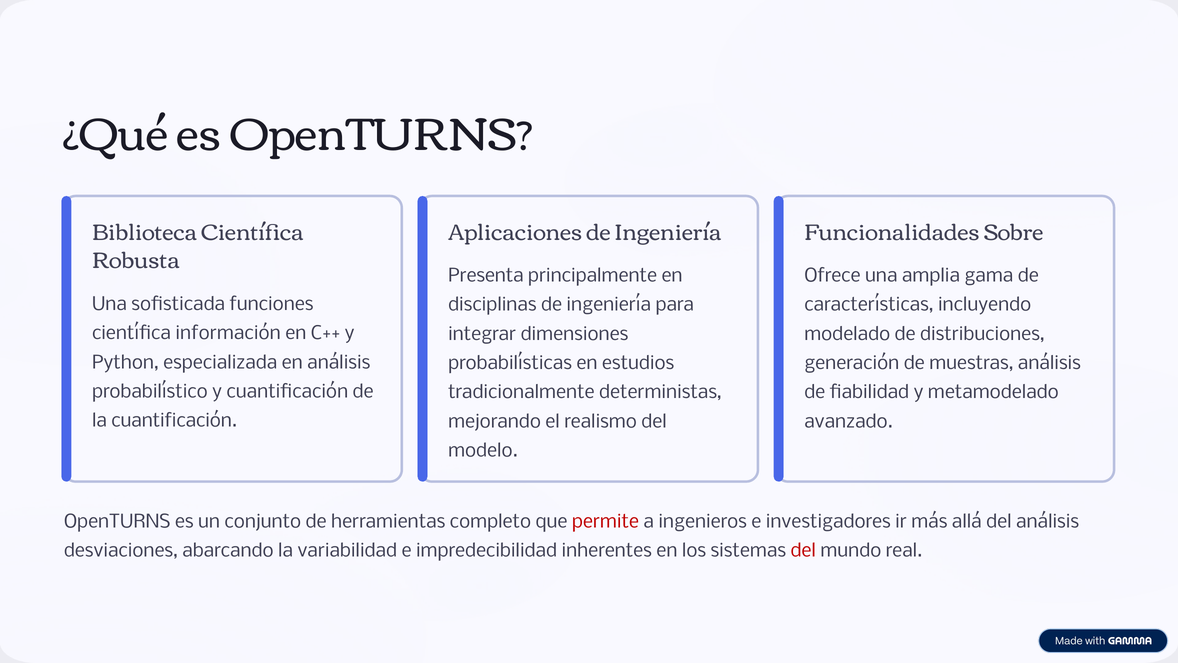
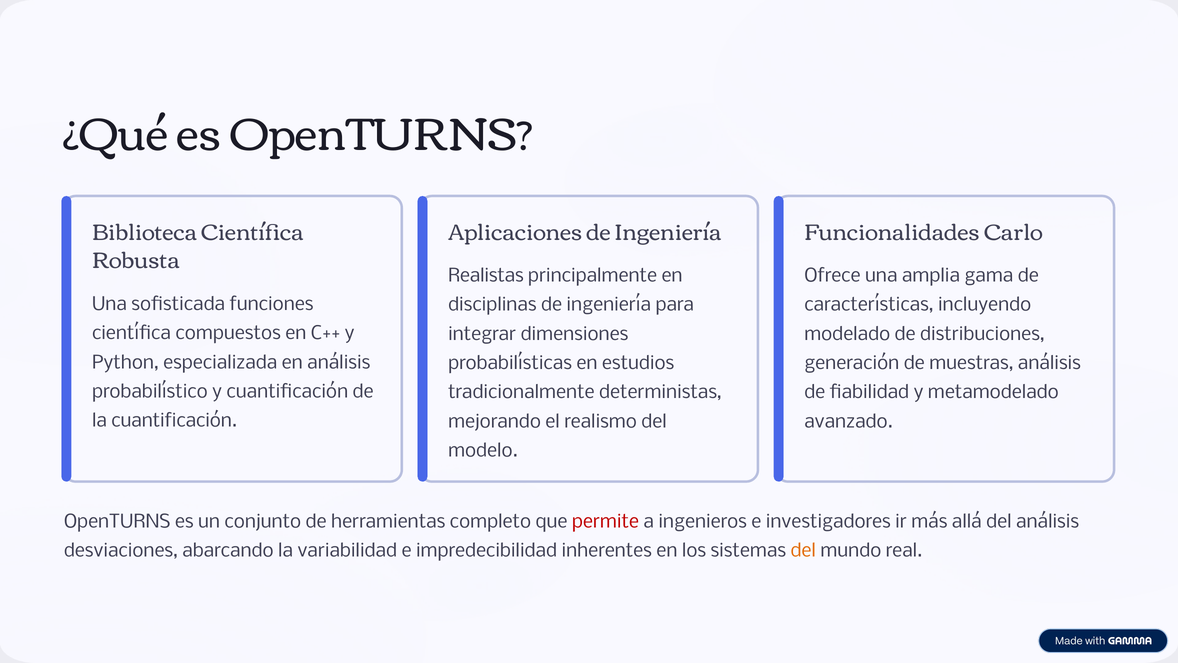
Sobre: Sobre -> Carlo (1013, 233)
Presenta: Presenta -> Realistas (486, 276)
información: información -> compuestos (228, 333)
del colour: red -> orange (803, 551)
